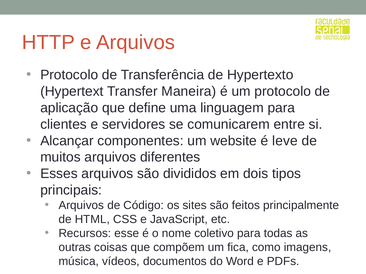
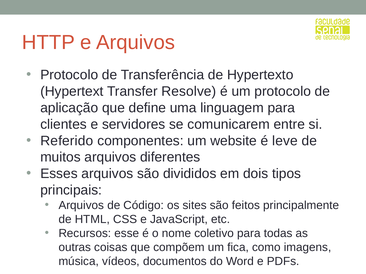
Maneira: Maneira -> Resolve (189, 92)
Alcançar: Alcançar -> Referido (67, 141)
